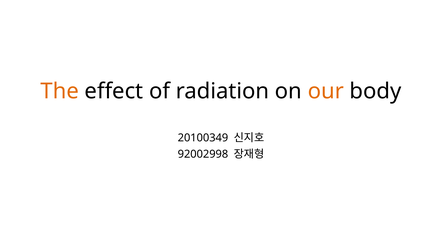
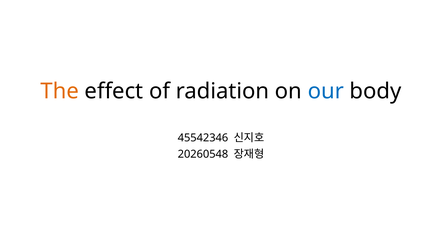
our colour: orange -> blue (326, 92)
20100349: 20100349 -> 45542346 (203, 138)
92002998: 92002998 -> 20260548 (203, 155)
